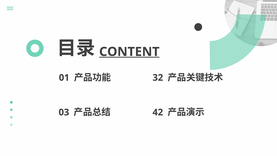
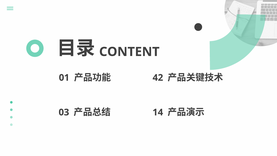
CONTENT underline: present -> none (129, 52)
32: 32 -> 42 (158, 78)
42: 42 -> 14 (158, 112)
